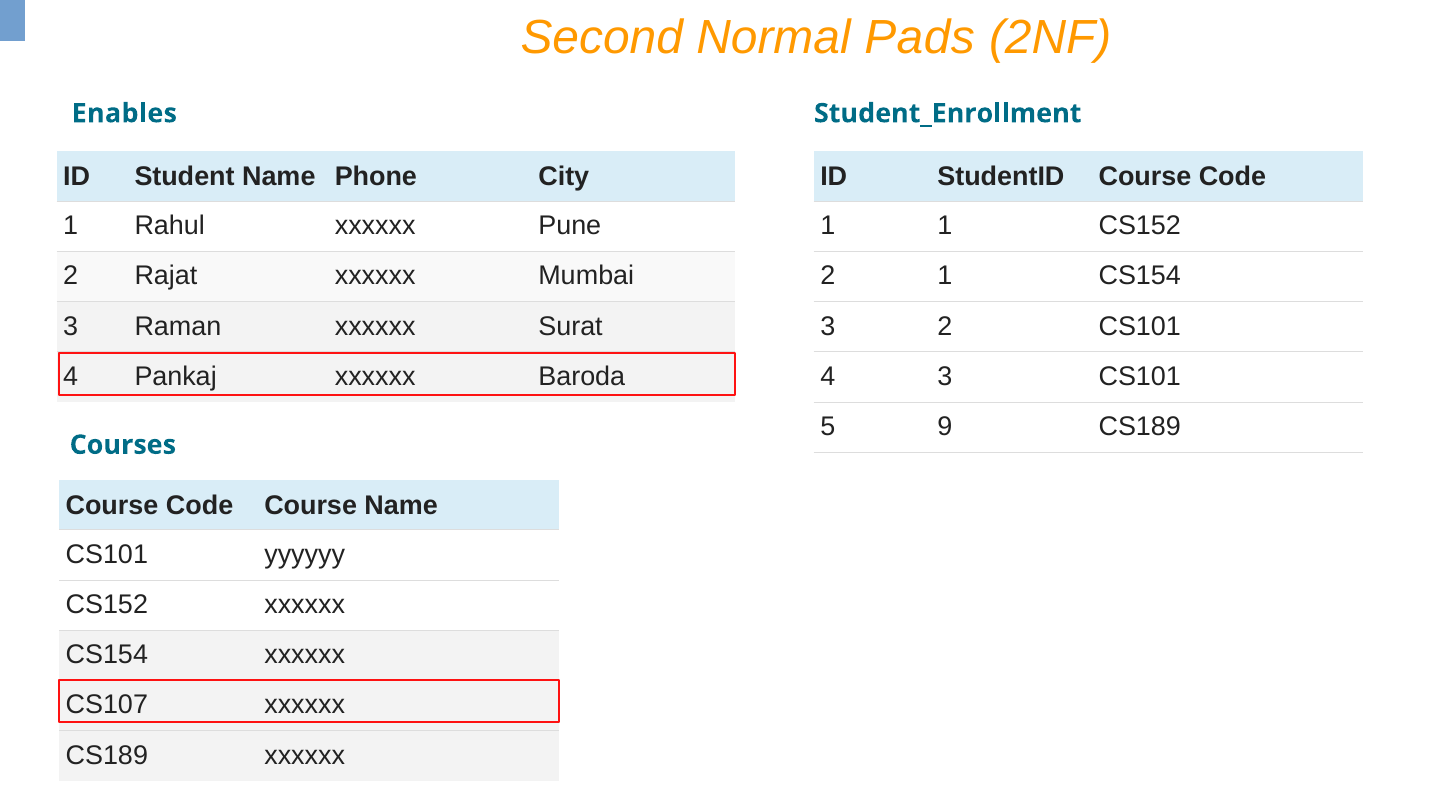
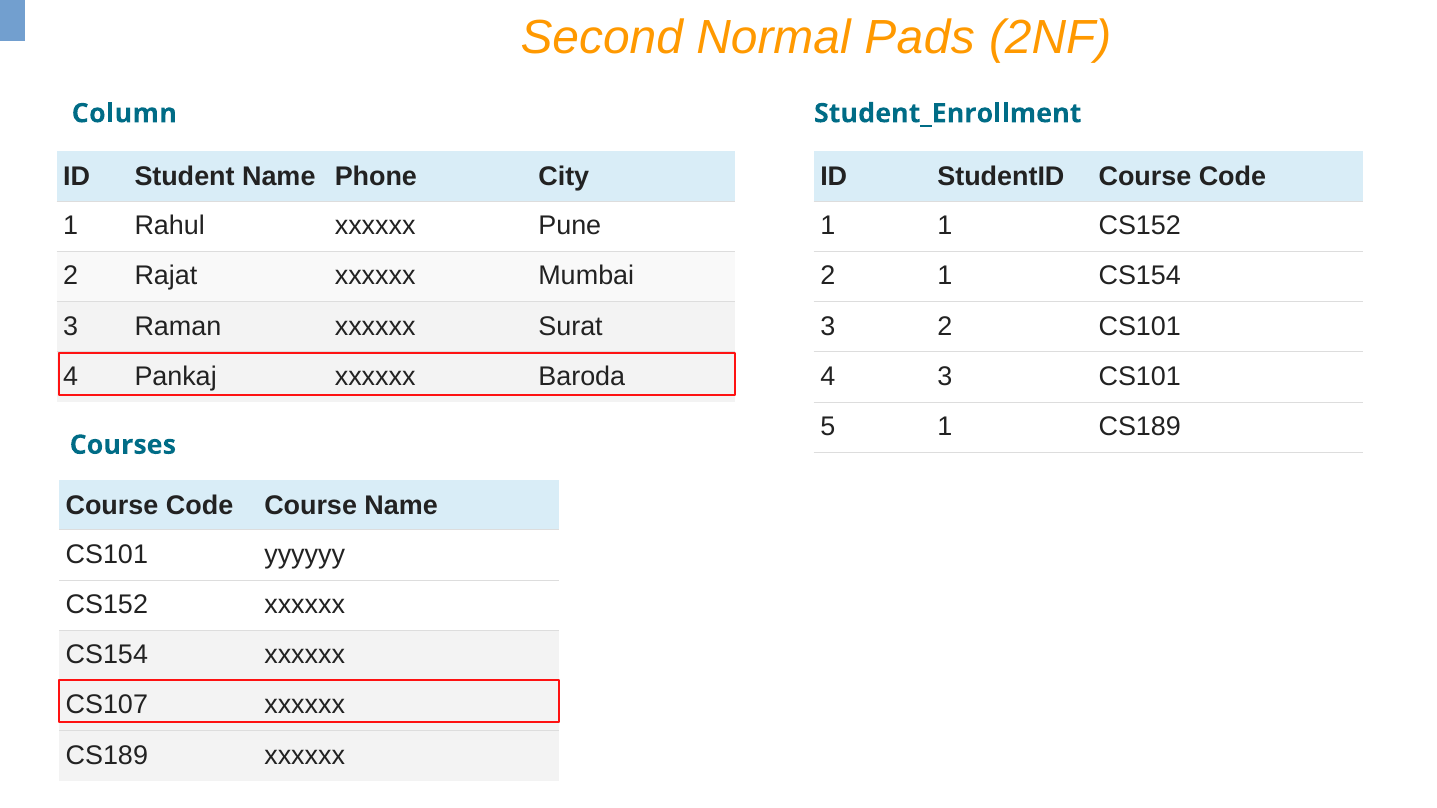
Enables: Enables -> Column (124, 113)
5 9: 9 -> 1 (945, 427)
